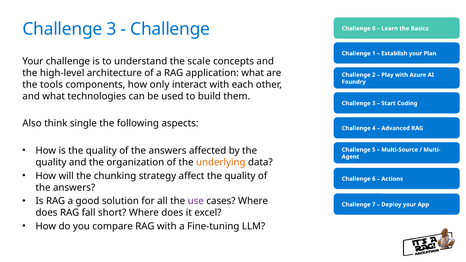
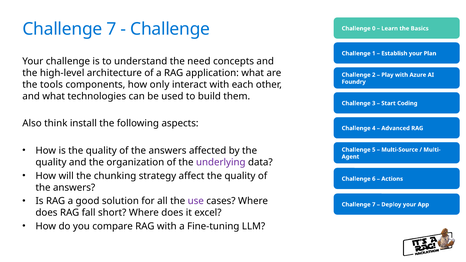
3: 3 -> 7 (111, 29)
scale: scale -> need (199, 61)
single: single -> install (83, 123)
underlying colour: orange -> purple (221, 162)
